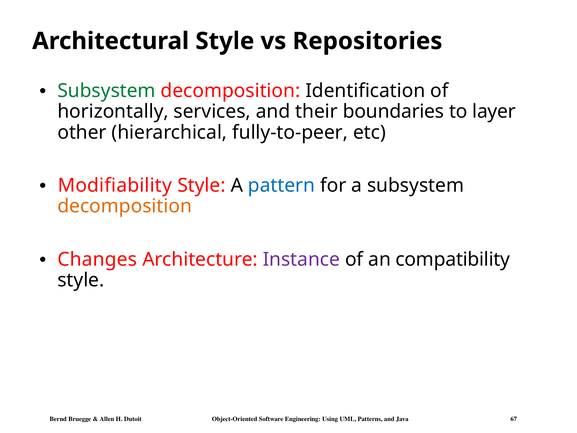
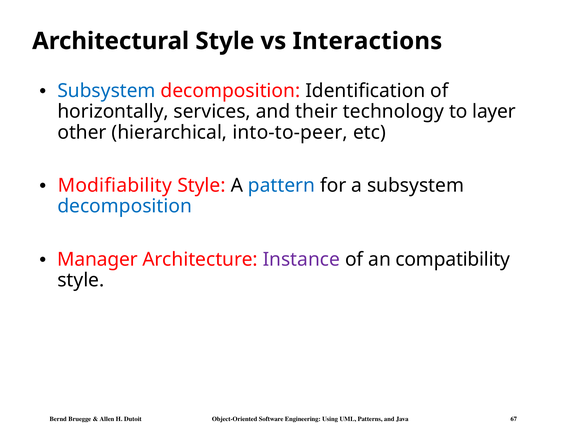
Repositories: Repositories -> Interactions (367, 41)
Subsystem colour: green -> blue (107, 91)
boundaries: boundaries -> technology (393, 112)
fully-to-peer: fully-to-peer -> into-to-peer (290, 132)
decomposition colour: orange -> blue (125, 206)
Changes: Changes -> Manager (97, 259)
